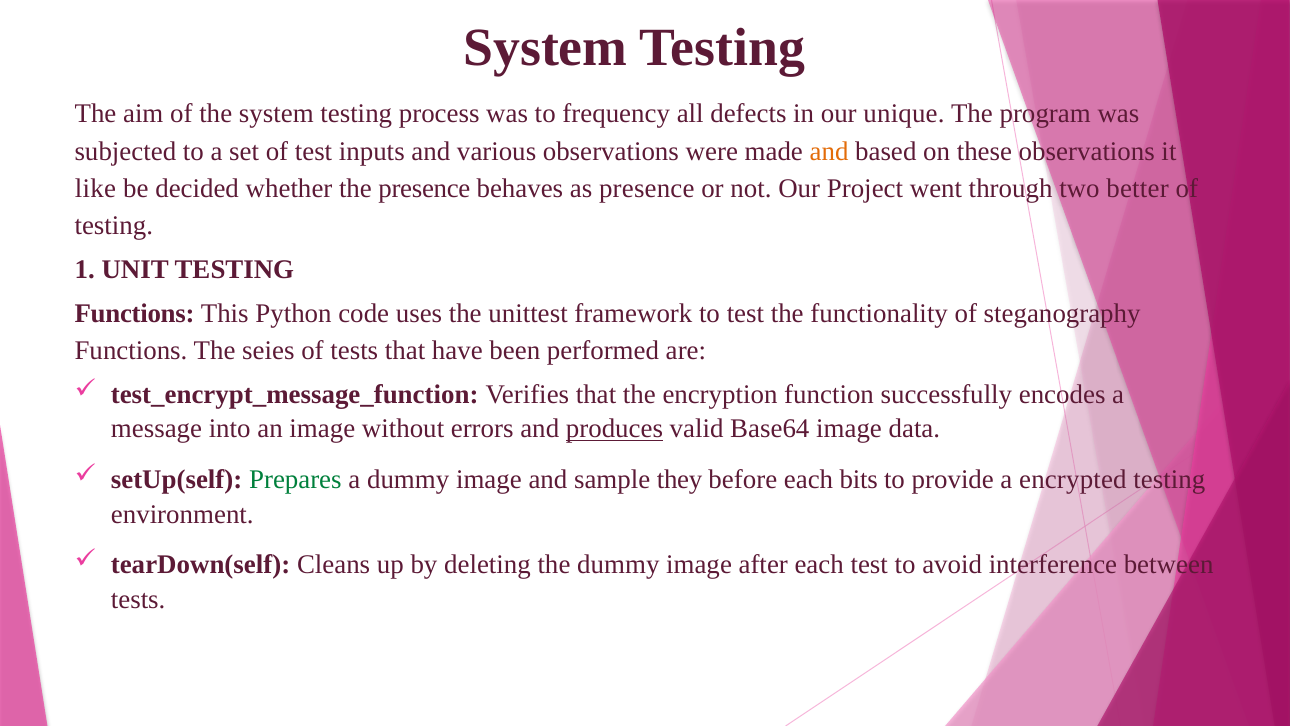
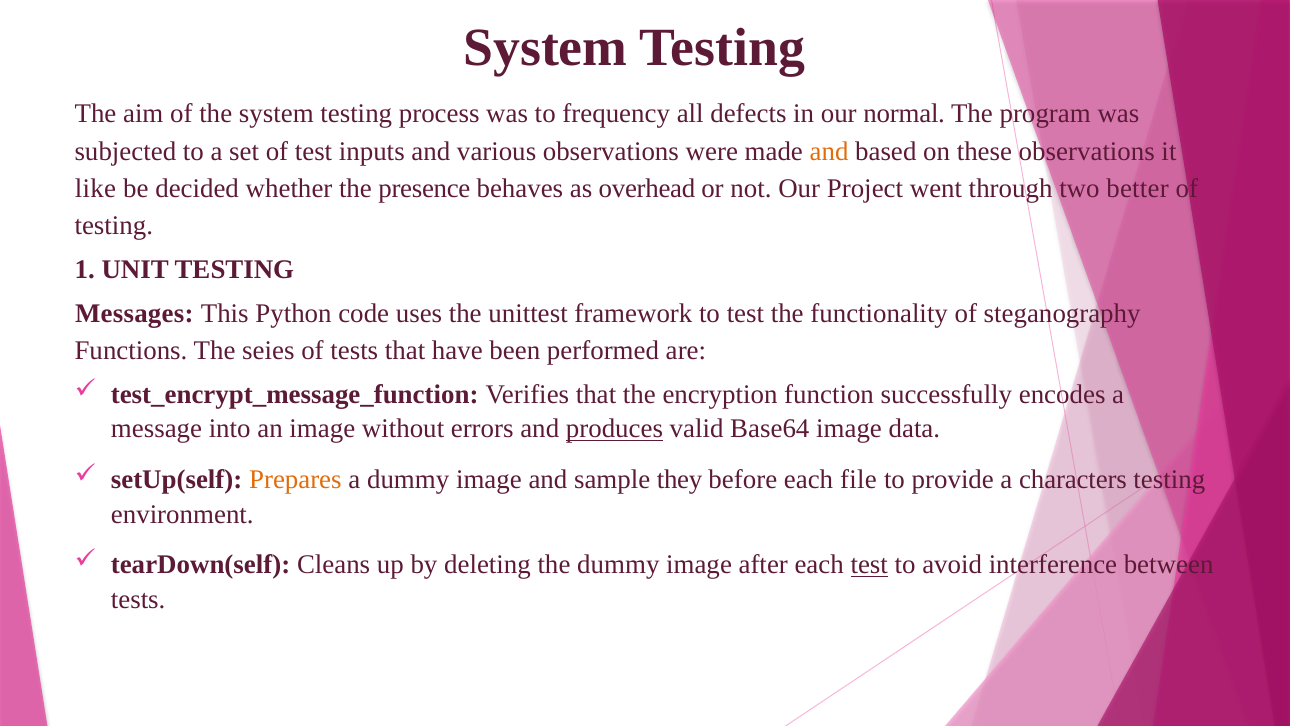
unique: unique -> normal (904, 114)
as presence: presence -> overhead (647, 188)
Functions: Functions -> Messages (134, 313)
Prepares colour: green -> orange (295, 480)
bits: bits -> file (858, 480)
encrypted: encrypted -> characters (1073, 480)
test underline: none -> present (869, 565)
